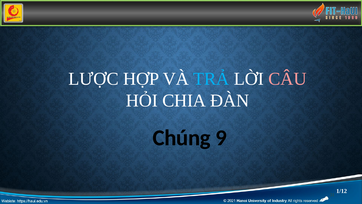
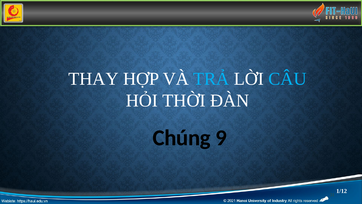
LƯỢC: LƯỢC -> THAY (93, 79)
CÂU colour: pink -> light blue (288, 79)
CHIA: CHIA -> THỜI (184, 101)
